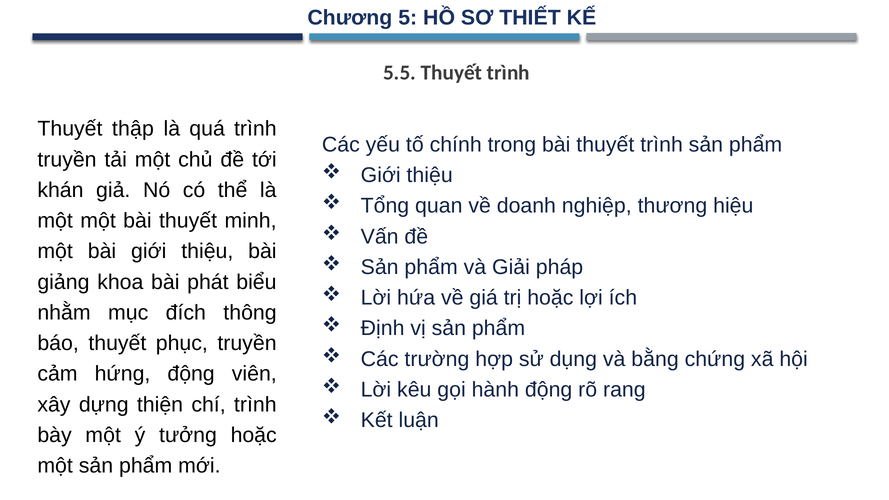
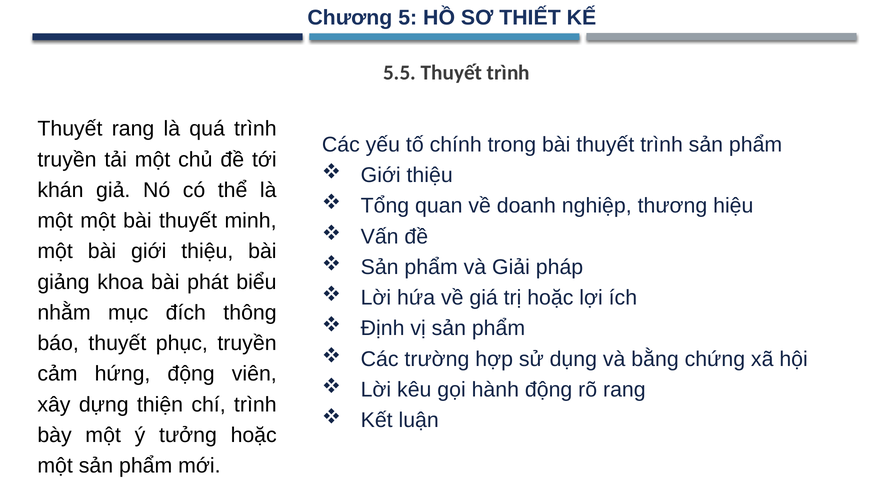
Thuyết thập: thập -> rang (133, 129)
